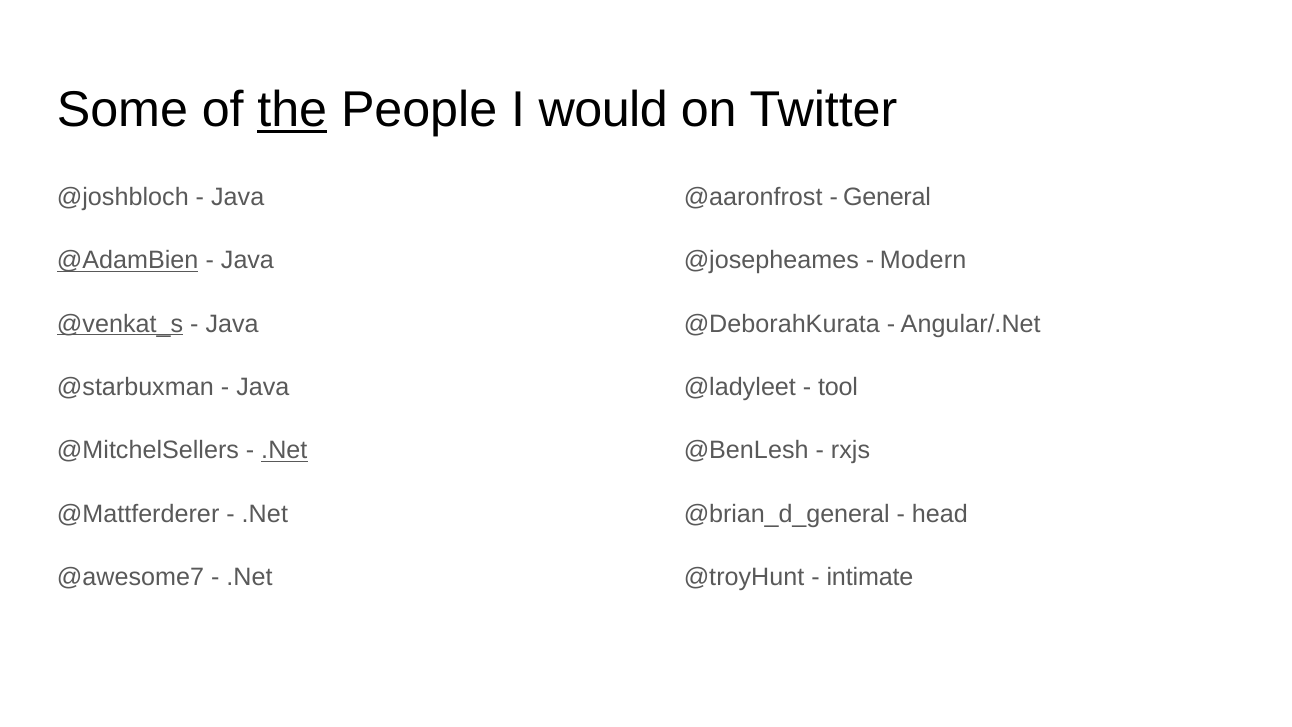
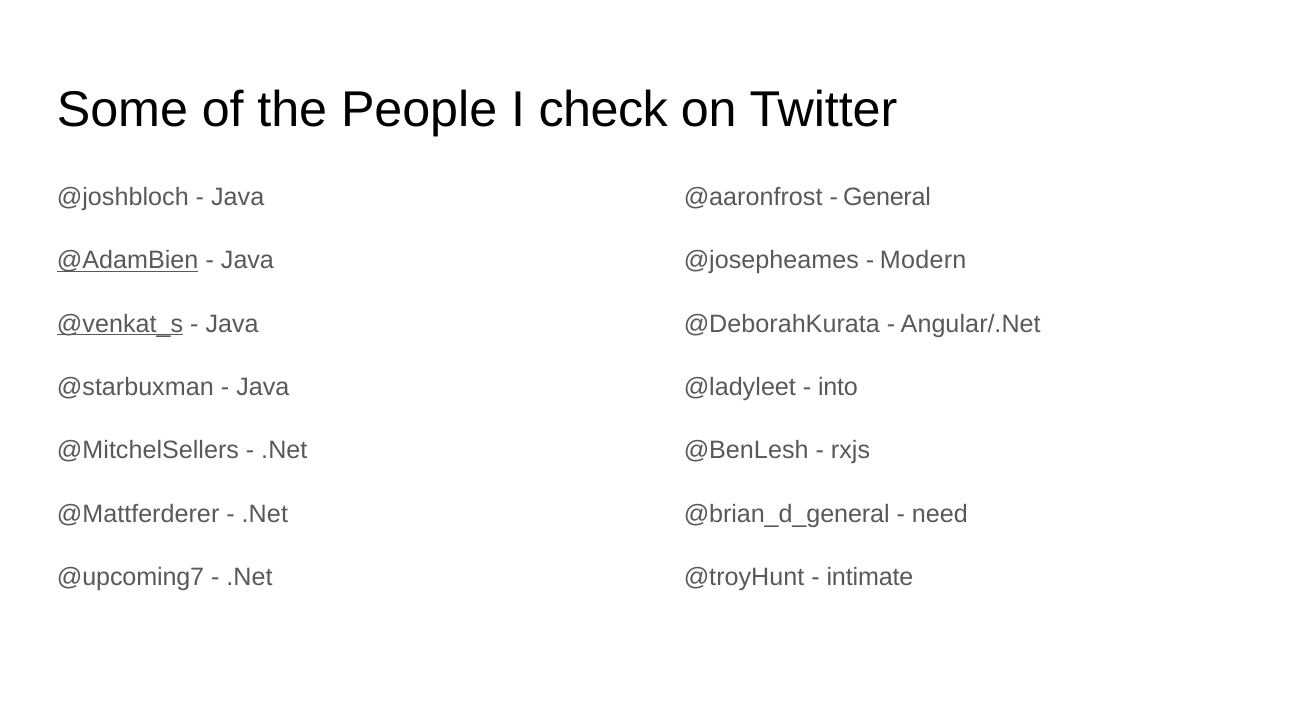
the underline: present -> none (292, 109)
would: would -> check (603, 109)
tool: tool -> into (838, 387)
.Net underline: present -> none (284, 450)
head: head -> need (940, 514)
@awesome7: @awesome7 -> @upcoming7 (131, 577)
